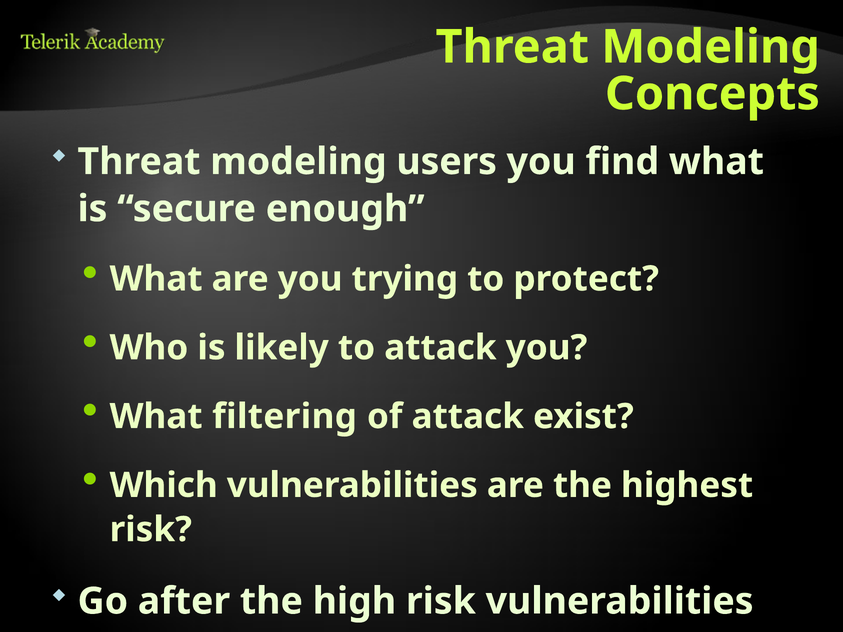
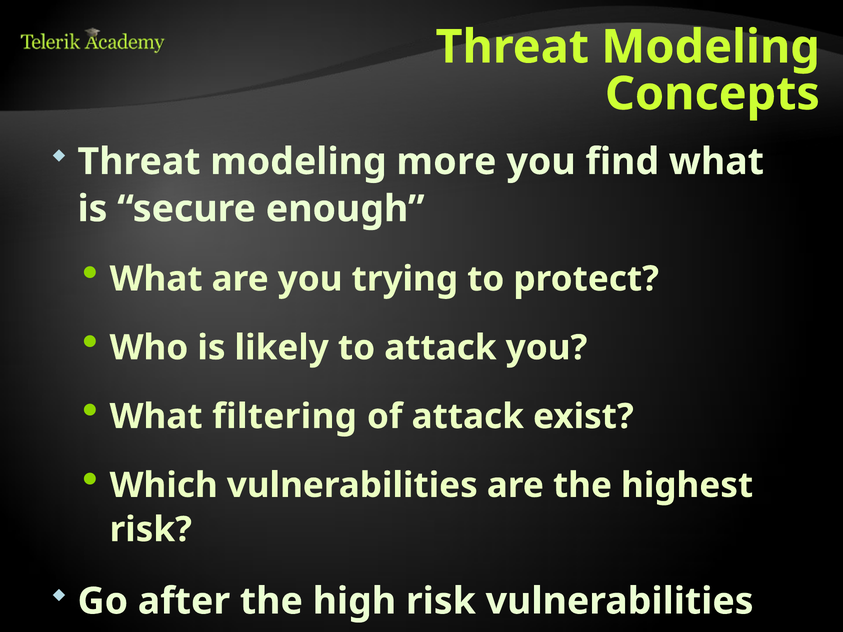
users: users -> more (446, 162)
